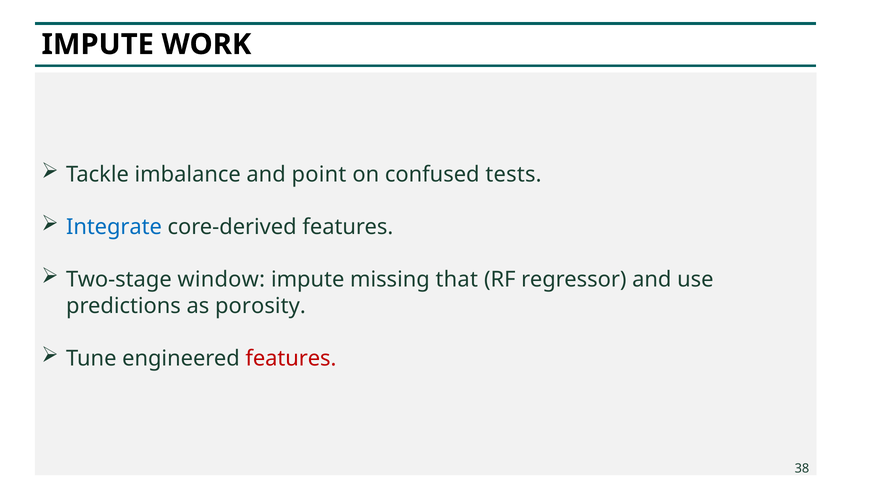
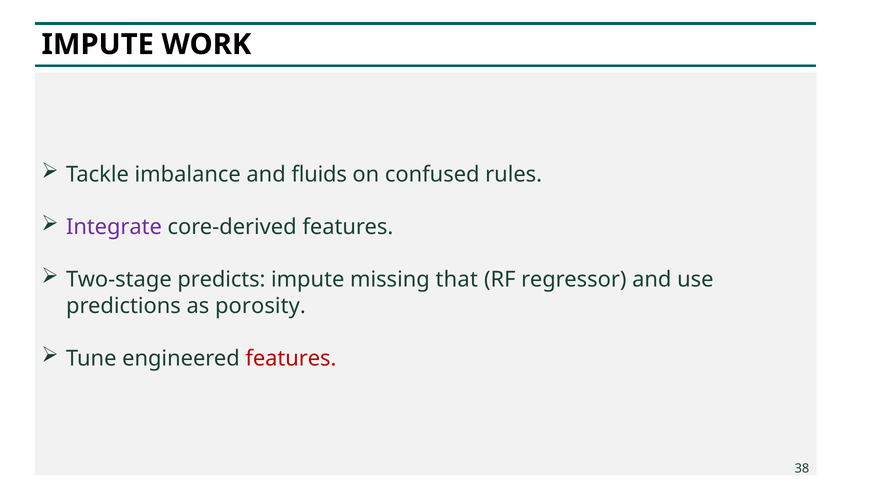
point: point -> fluids (319, 174)
tests: tests -> rules (514, 174)
Integrate colour: blue -> purple (114, 227)
window: window -> predicts (221, 280)
